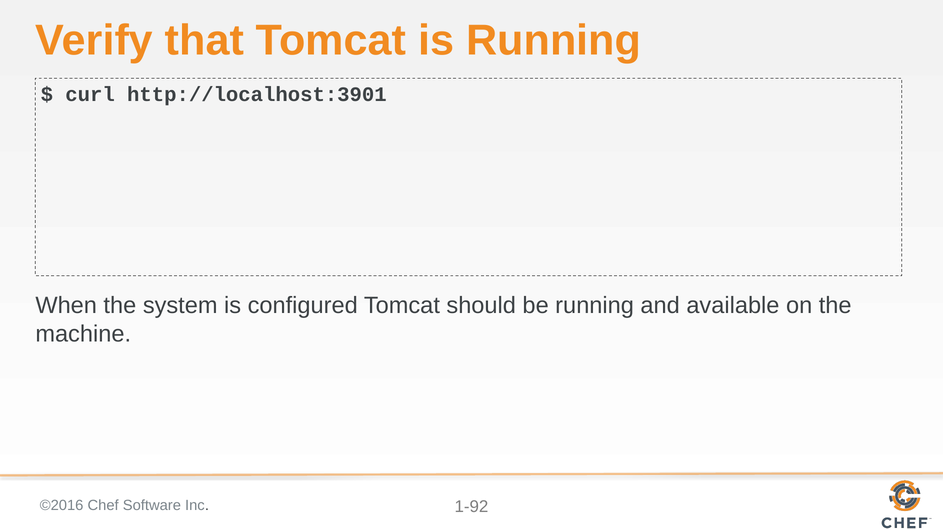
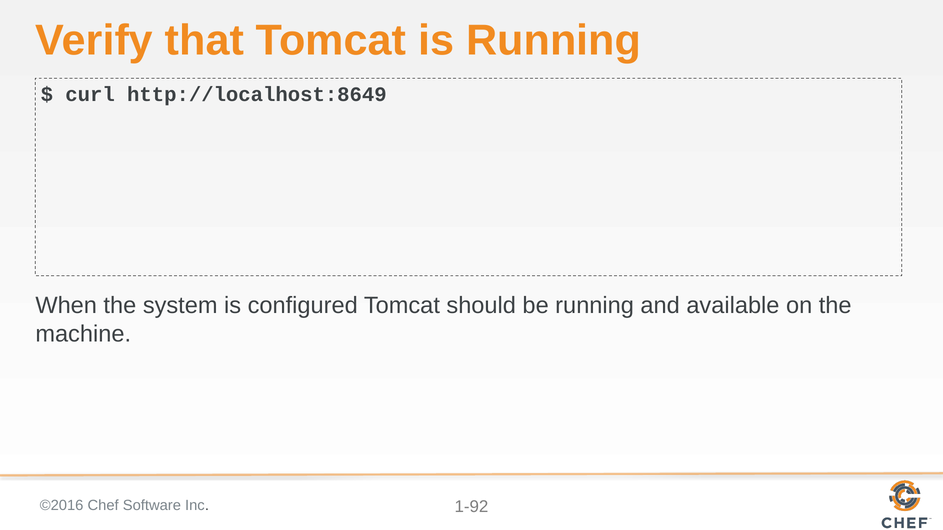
http://localhost:3901: http://localhost:3901 -> http://localhost:8649 (257, 95)
